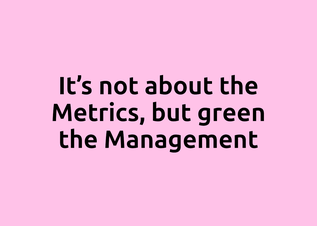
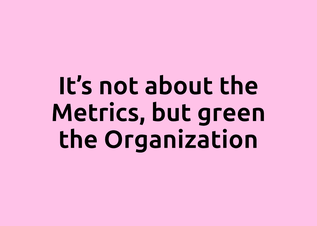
Management: Management -> Organization (181, 140)
